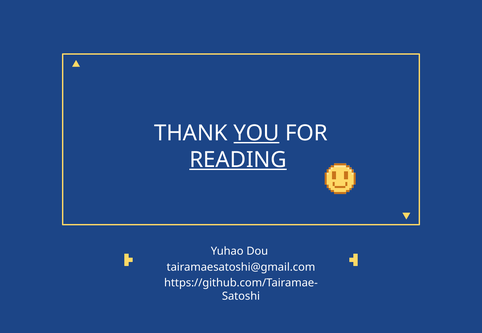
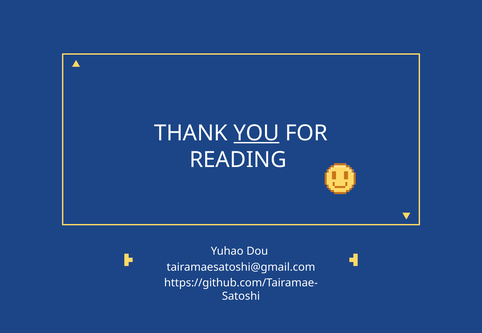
READING underline: present -> none (238, 160)
